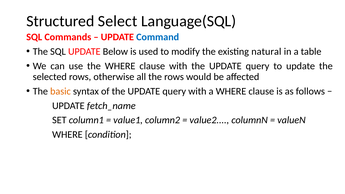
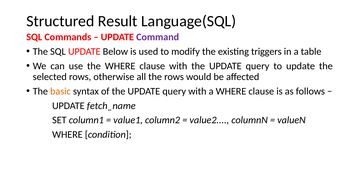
Select: Select -> Result (118, 21)
Command colour: blue -> purple (158, 37)
natural: natural -> triggers (266, 52)
